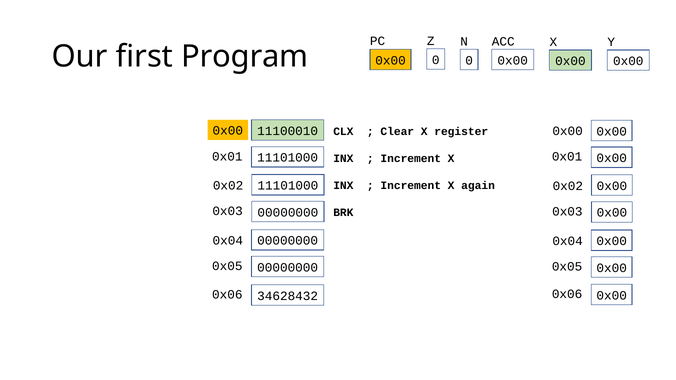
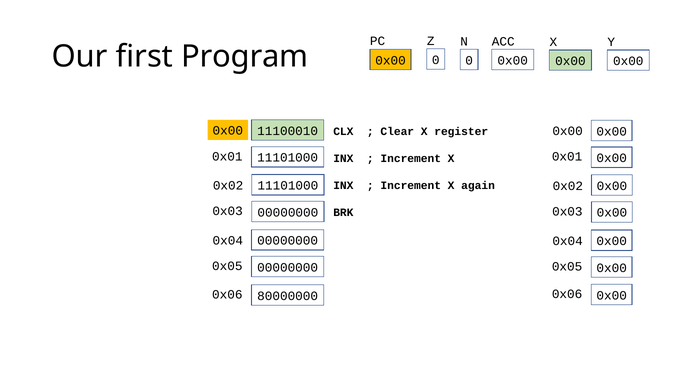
34628432: 34628432 -> 80000000 (288, 296)
